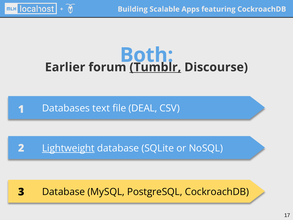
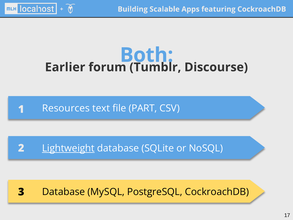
Tumblr underline: present -> none (155, 67)
Databases: Databases -> Resources (66, 108)
DEAL: DEAL -> PART (143, 108)
